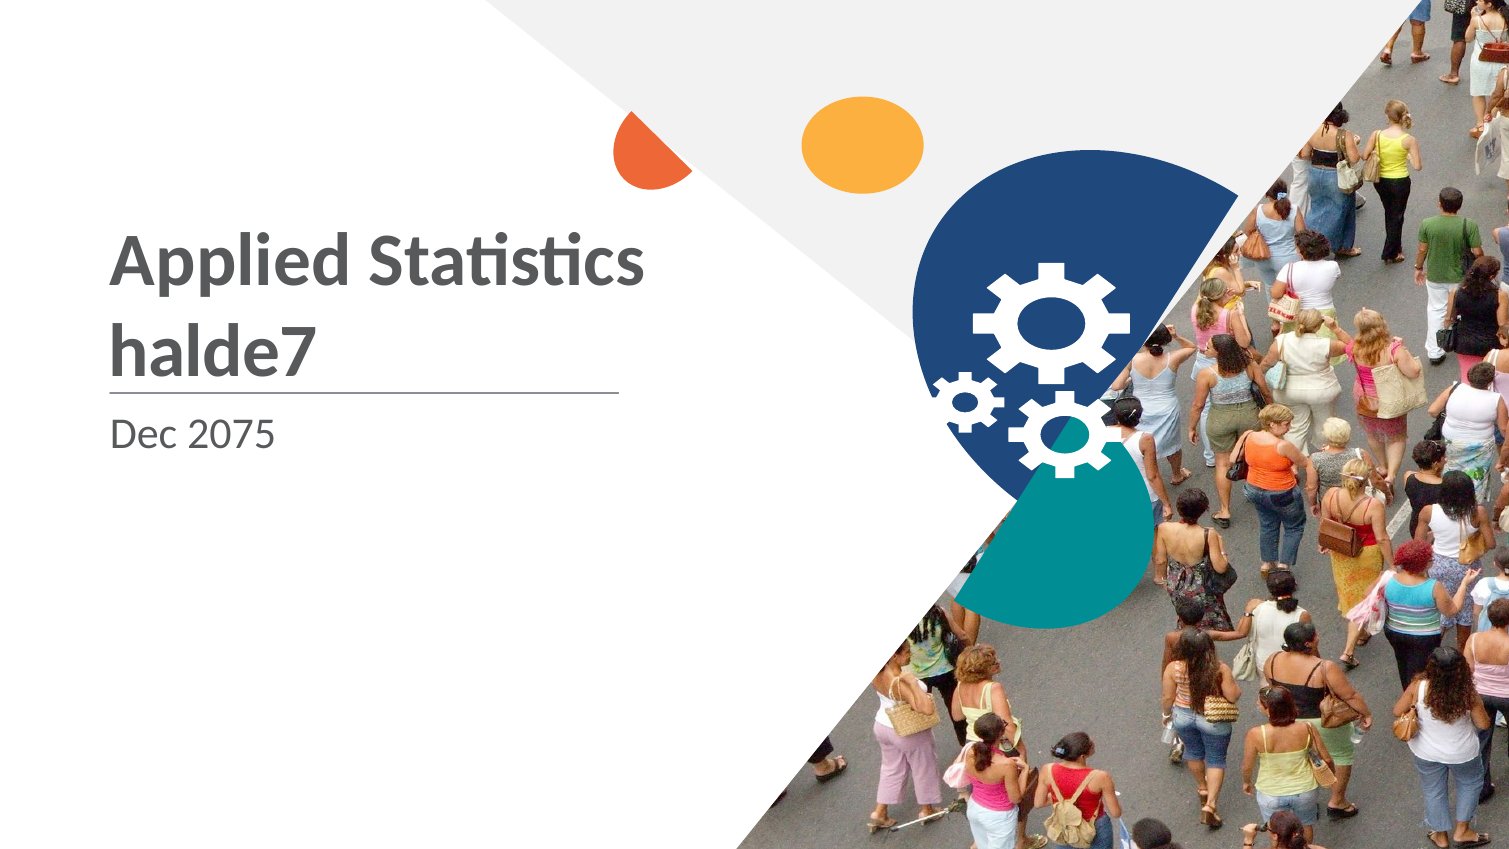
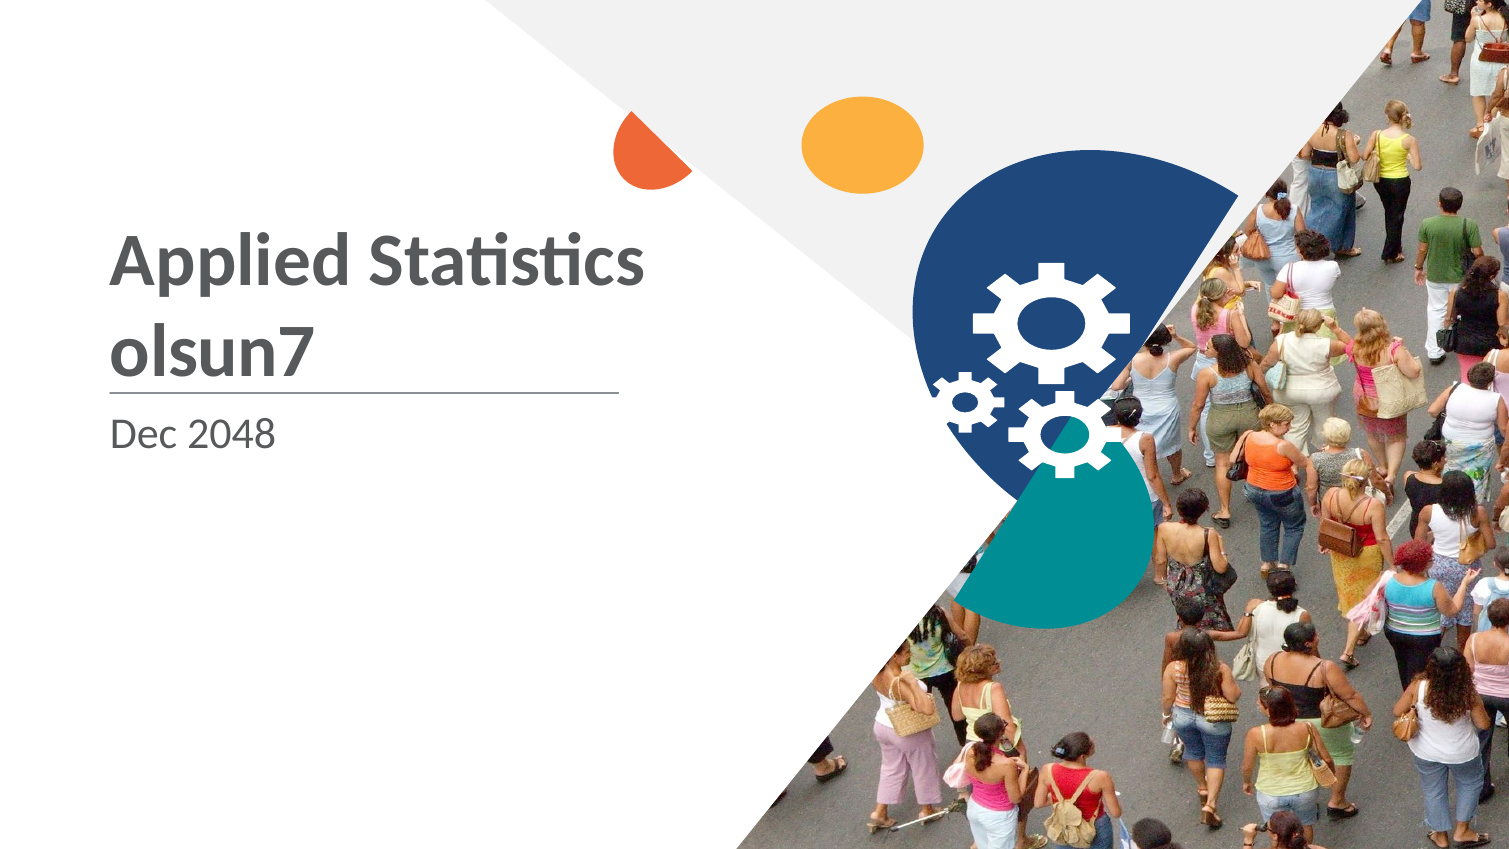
halde7: halde7 -> olsun7 (213, 351)
2075: 2075 -> 2048 (232, 434)
